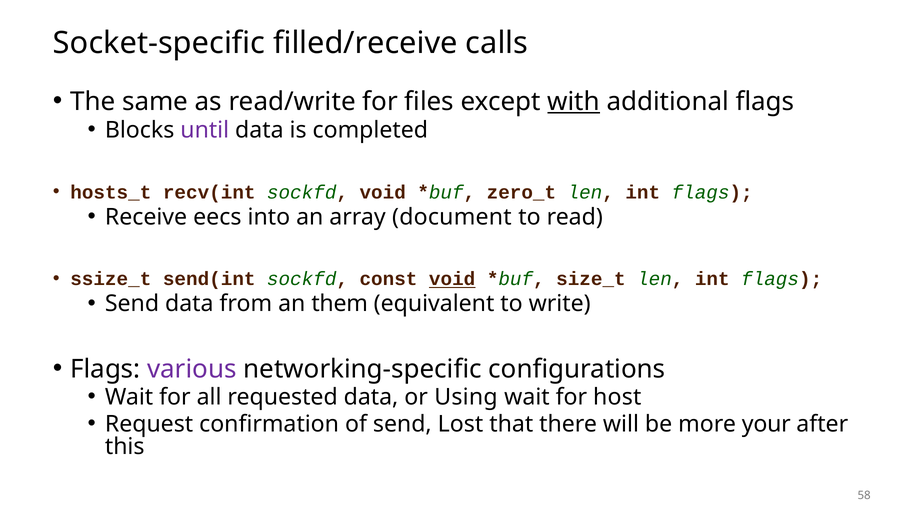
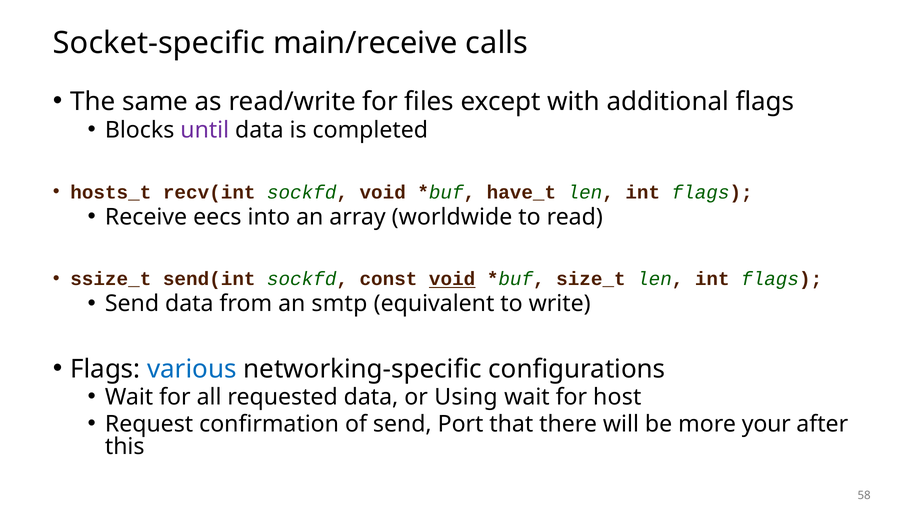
filled/receive: filled/receive -> main/receive (366, 43)
with underline: present -> none (574, 102)
zero_t: zero_t -> have_t (521, 192)
document: document -> worldwide (452, 217)
them: them -> smtp (339, 304)
various colour: purple -> blue (192, 369)
Lost: Lost -> Port (461, 424)
